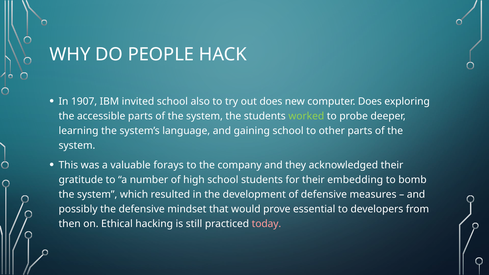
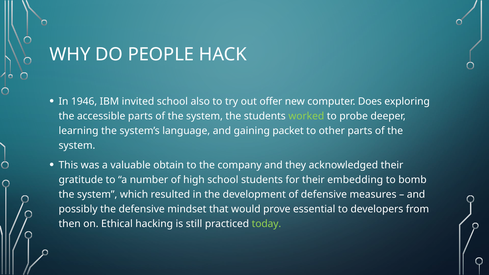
1907: 1907 -> 1946 (84, 101)
out does: does -> offer (271, 101)
gaining school: school -> packet (288, 131)
forays: forays -> obtain (169, 165)
today colour: pink -> light green (266, 224)
